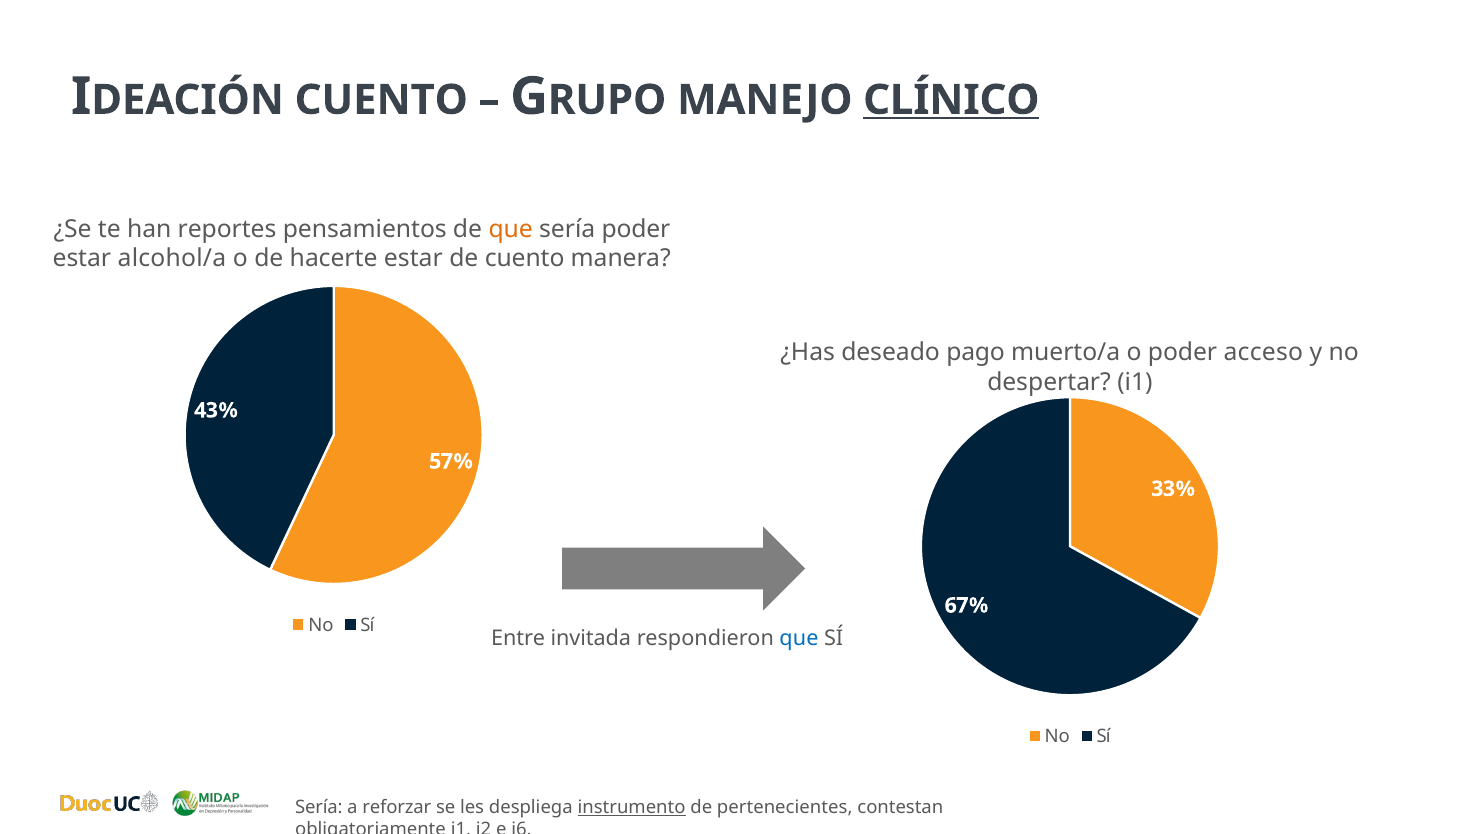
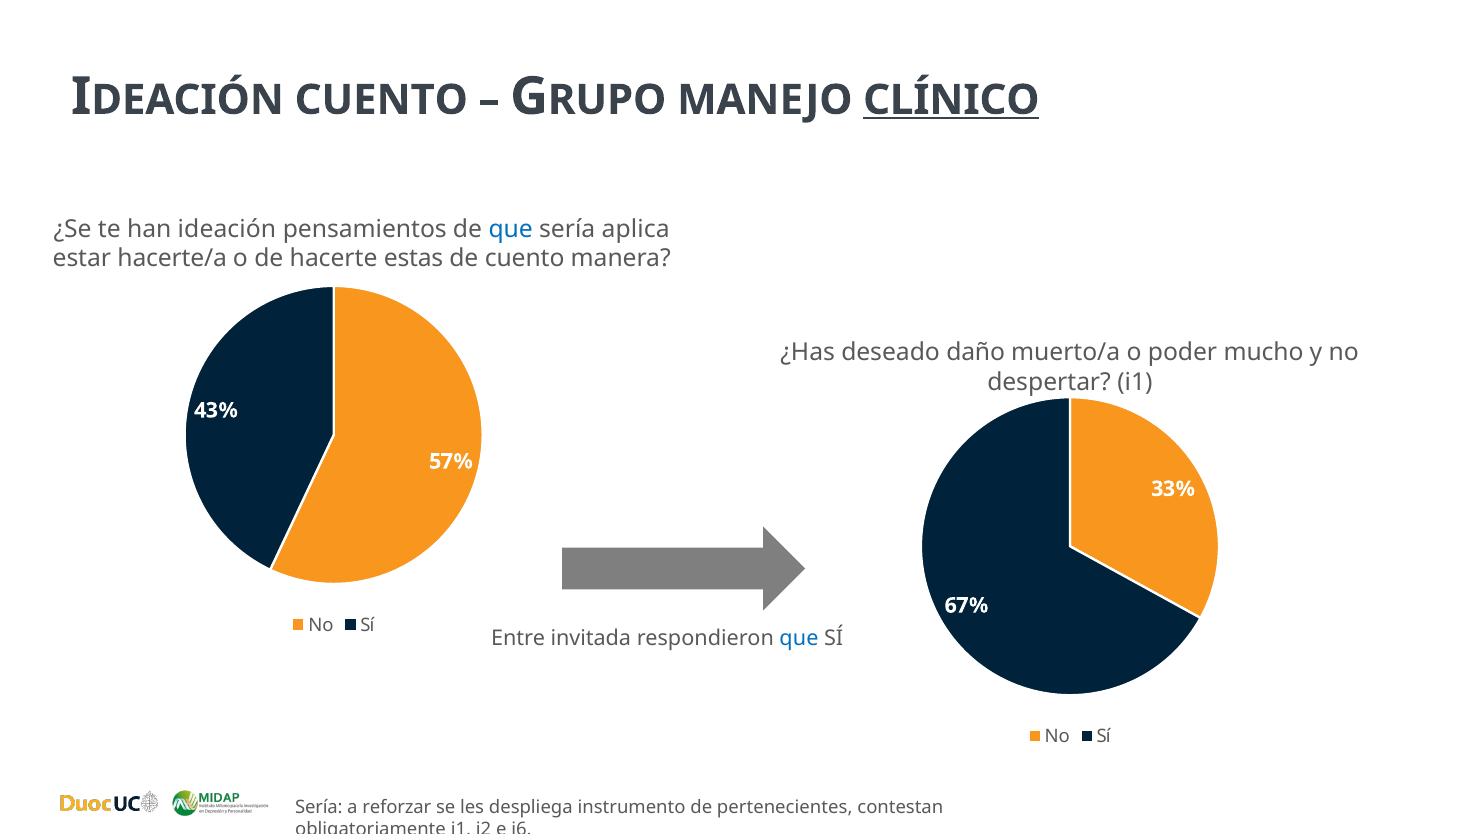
reportes: reportes -> ideación (227, 229)
que colour: orange -> blue (511, 229)
sería poder: poder -> aplica (636, 229)
alcohol/a: alcohol/a -> hacerte/a (172, 259)
hacerte estar: estar -> estas (414, 259)
pago: pago -> daño (976, 352)
acceso: acceso -> mucho (1264, 352)
instrumento underline: present -> none (632, 808)
